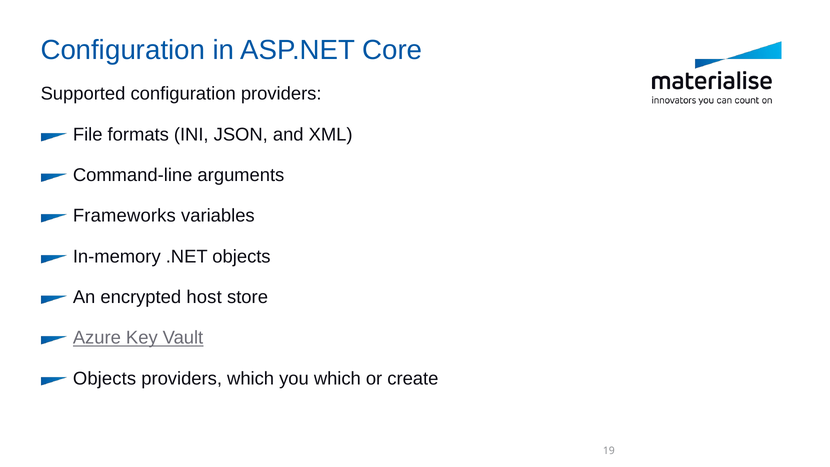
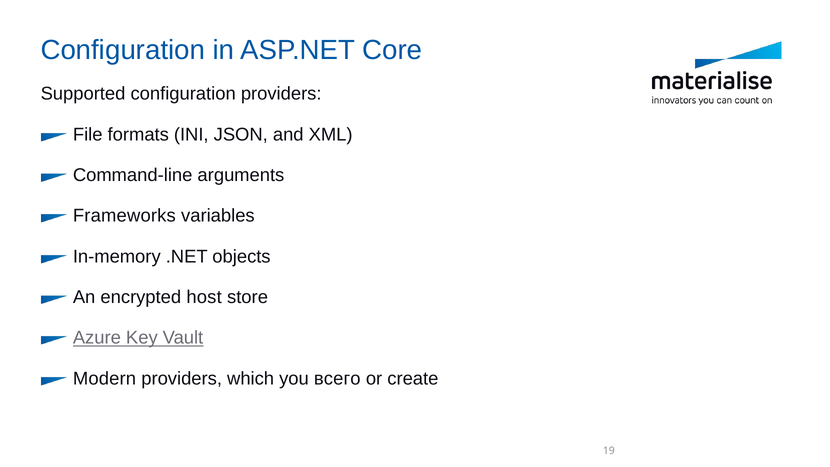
Objects: Objects -> Modern (105, 378)
you which: which -> всего (337, 378)
